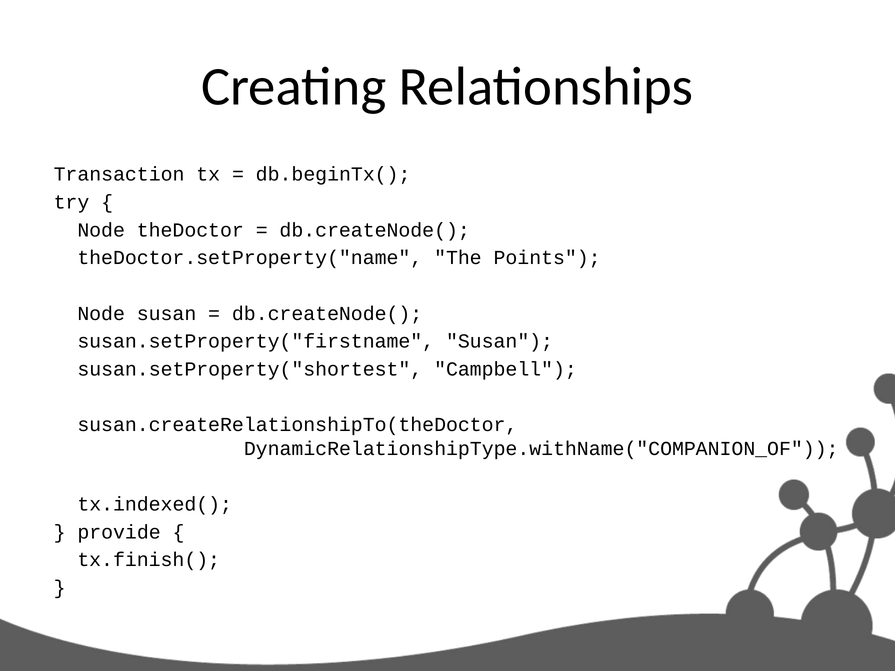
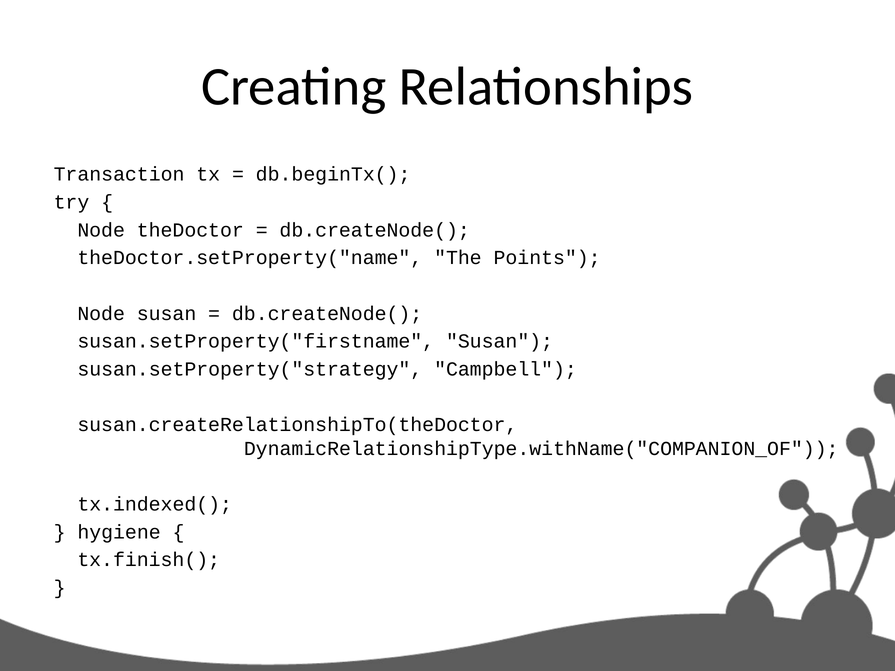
susan.setProperty("shortest: susan.setProperty("shortest -> susan.setProperty("strategy (250, 369)
provide: provide -> hygiene (119, 532)
